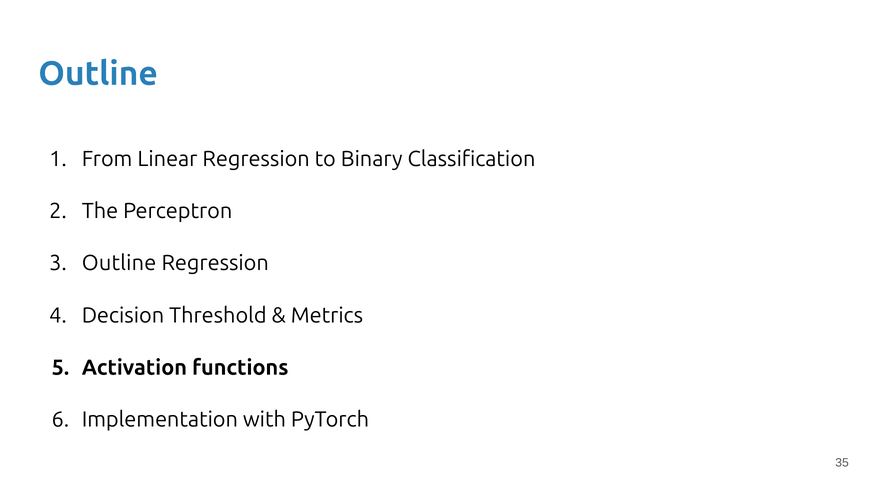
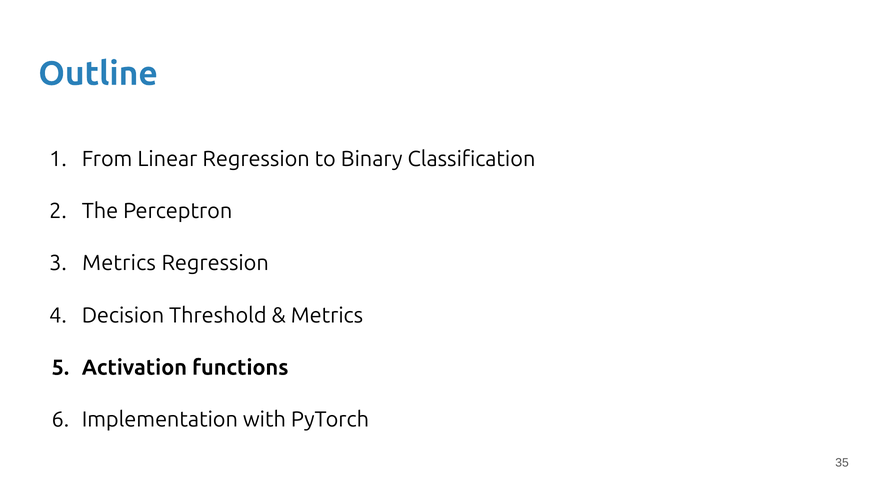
Outline: Outline -> Metrics (119, 263)
